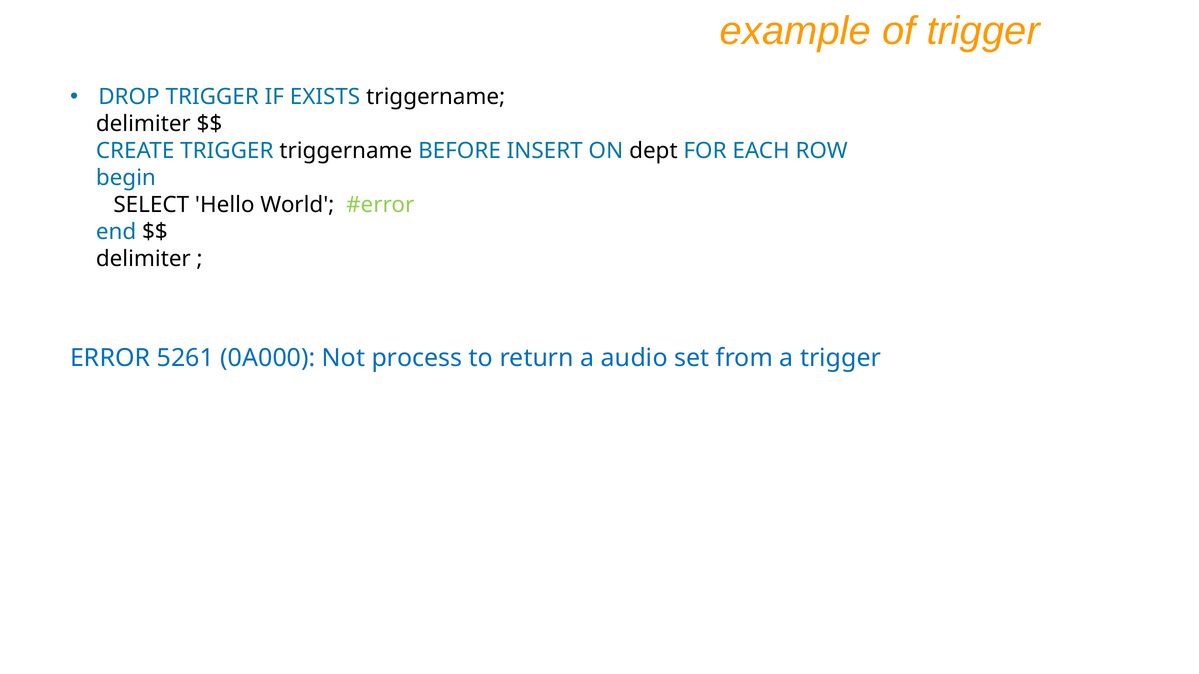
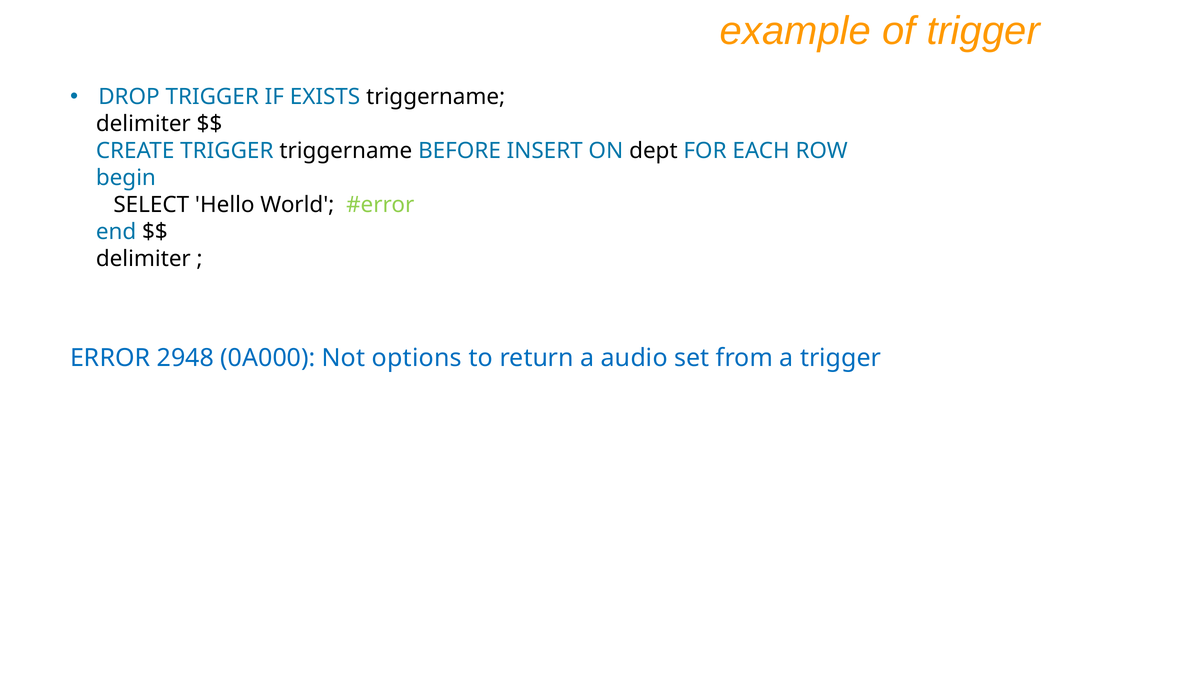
5261: 5261 -> 2948 (185, 358)
process: process -> options (417, 358)
